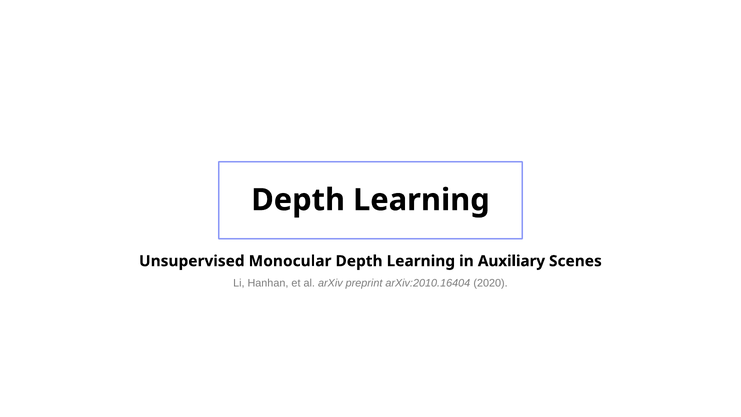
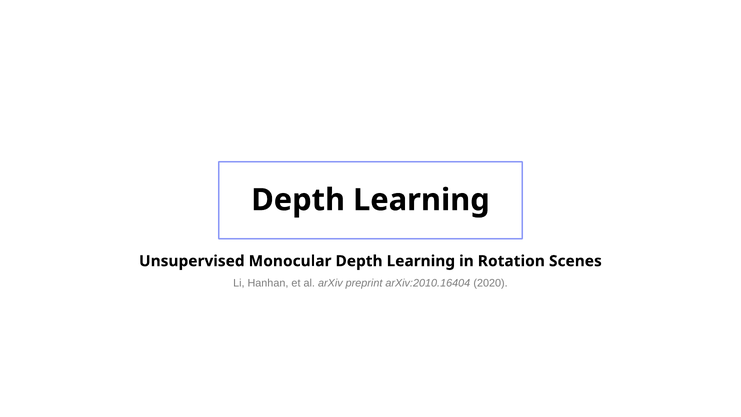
Auxiliary: Auxiliary -> Rotation (511, 261)
